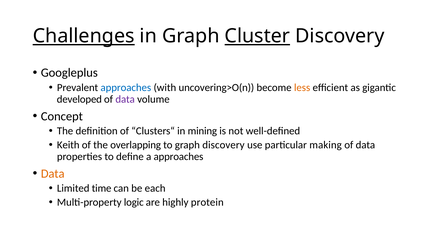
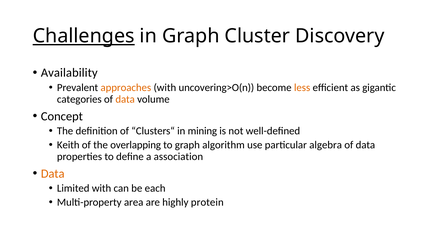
Cluster underline: present -> none (257, 36)
Googleplus: Googleplus -> Availability (69, 73)
approaches colour: blue -> orange (126, 88)
developed: developed -> categories (79, 99)
data colour: purple -> orange (125, 99)
graph discovery: discovery -> algorithm (224, 145)
making: making -> algebra (326, 145)
a approaches: approaches -> association (178, 156)
Limited time: time -> with (102, 188)
logic: logic -> area (134, 202)
